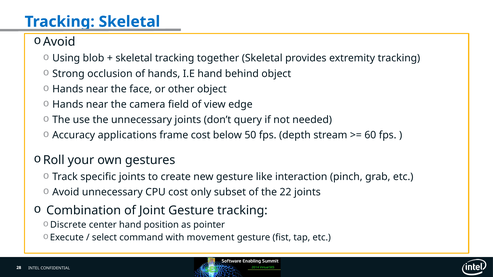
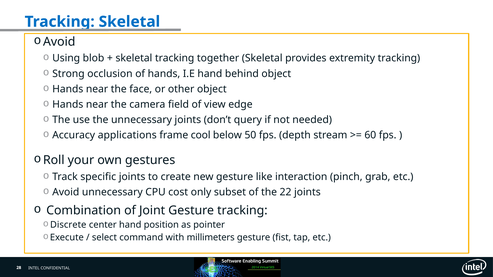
frame cost: cost -> cool (201, 135)
movement: movement -> millimeters (211, 238)
